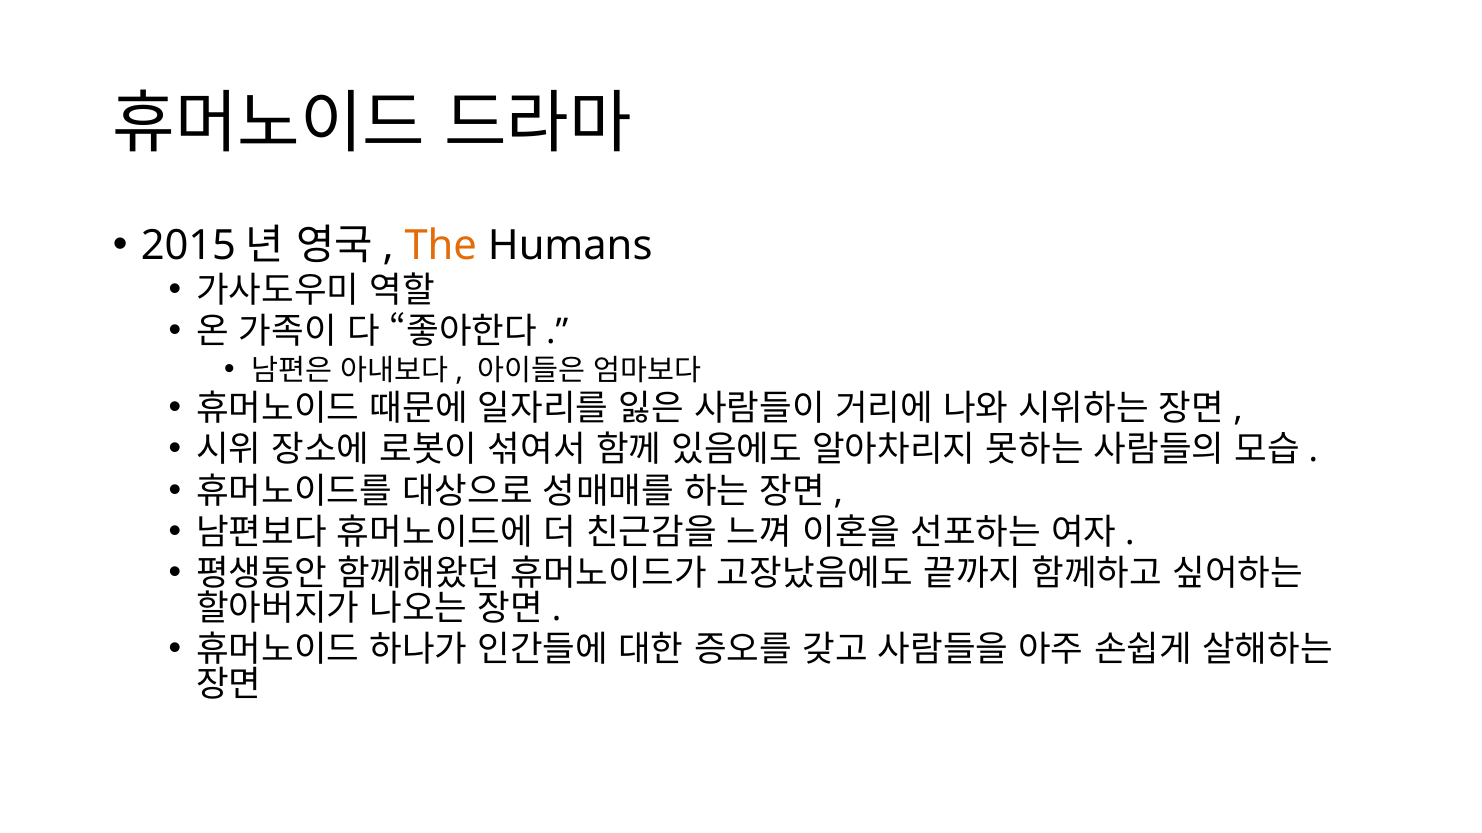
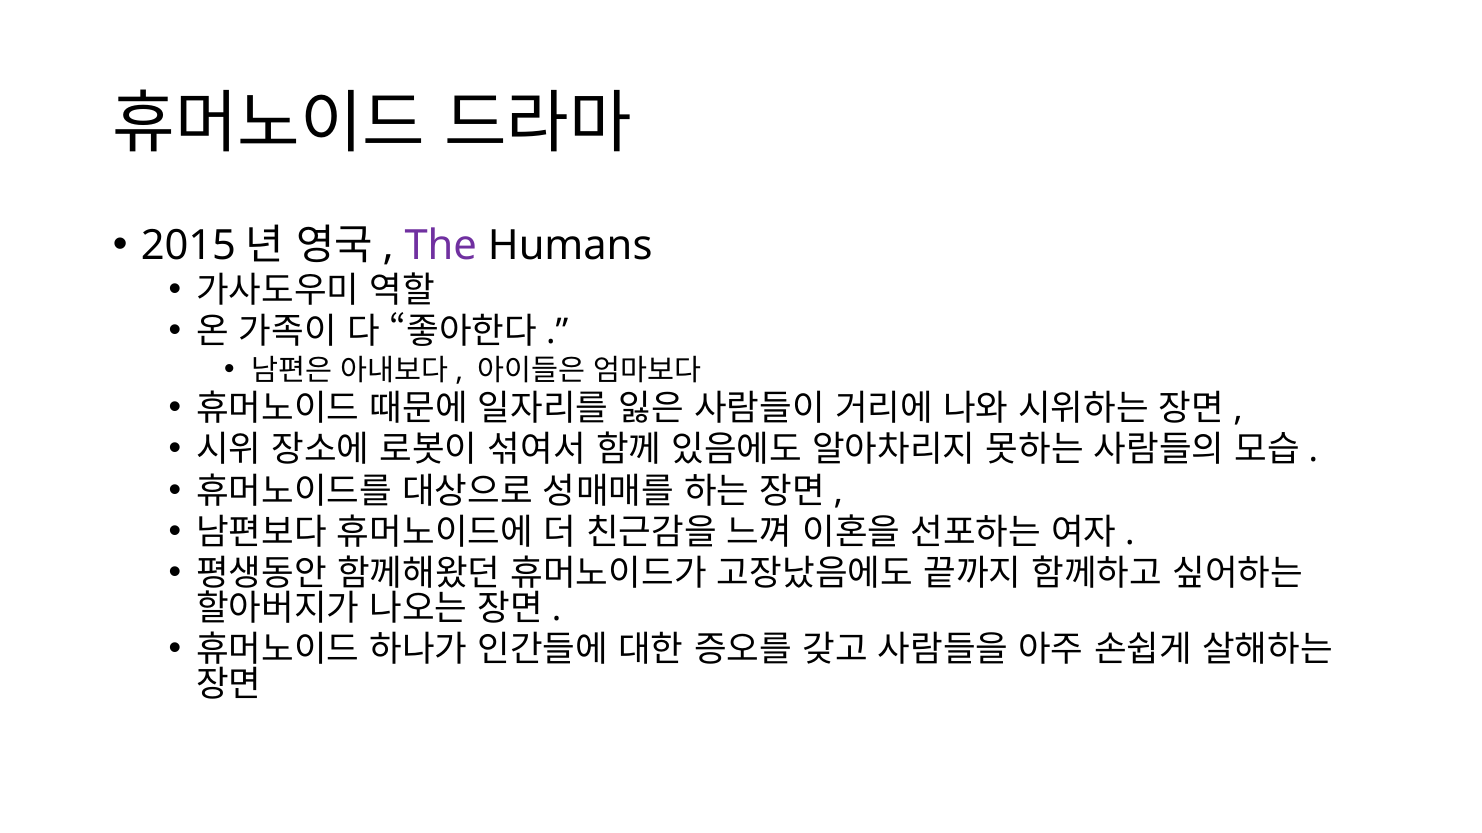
The colour: orange -> purple (441, 246)
